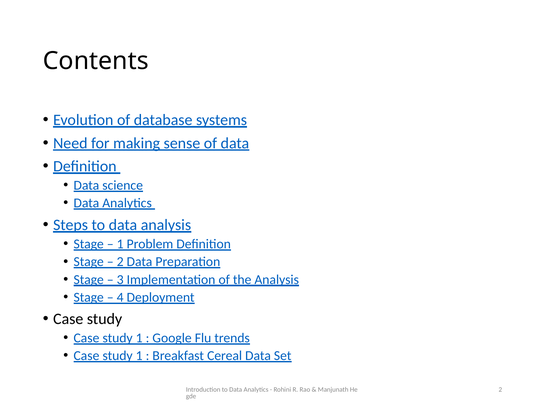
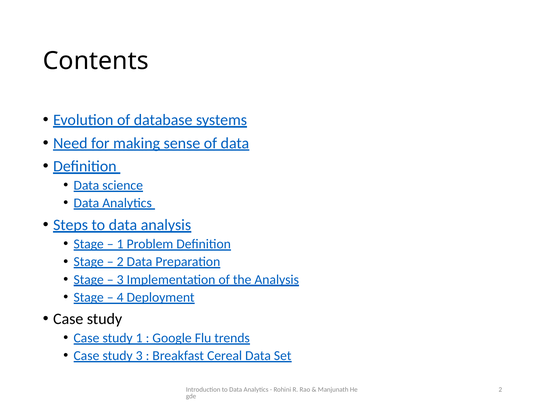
1: 1 -> 3 (139, 356)
